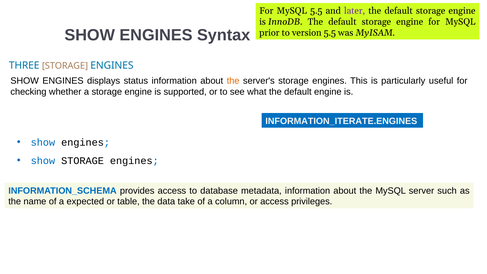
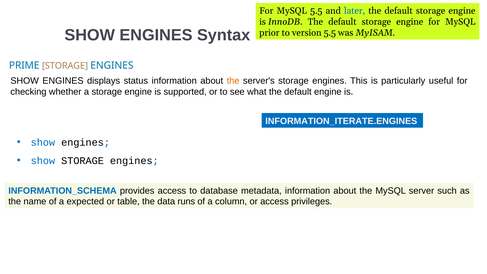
later colour: purple -> blue (355, 11)
THREE: THREE -> PRIME (24, 66)
take: take -> runs (186, 202)
